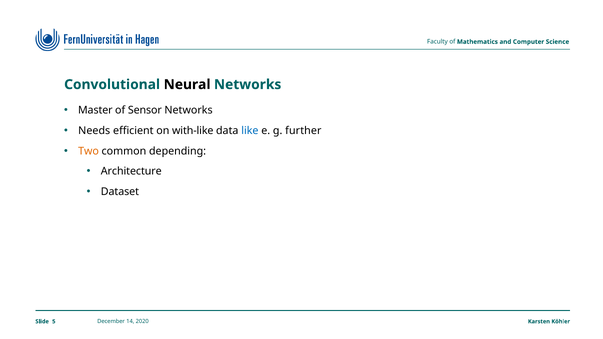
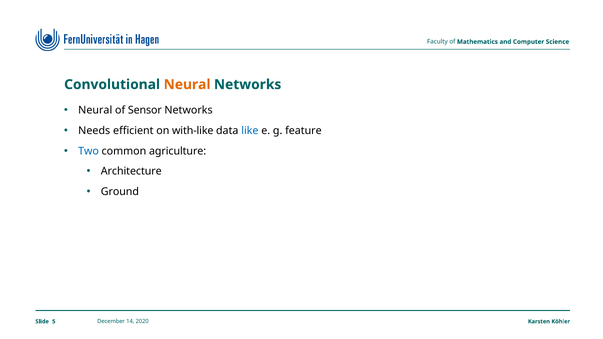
Neural colour: black -> orange (187, 85)
Master: Master -> Neural (95, 110)
further: further -> feature (303, 131)
Two colour: orange -> blue (89, 151)
depending: depending -> agriculture (178, 151)
Dataset: Dataset -> Ground (120, 192)
